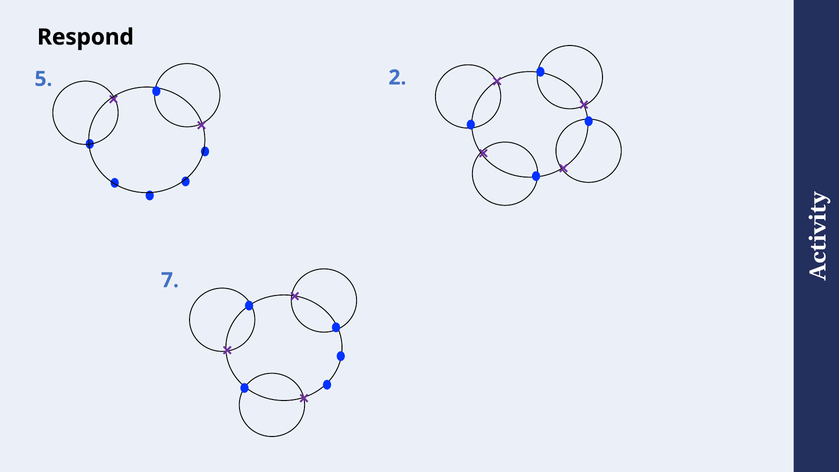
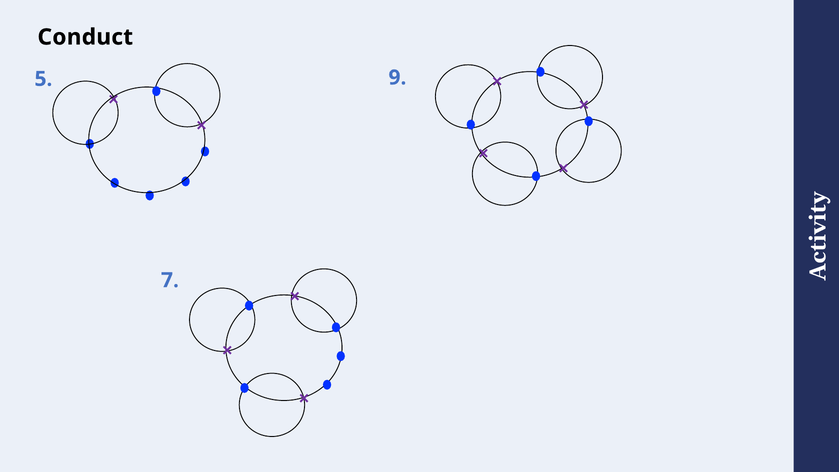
Respond: Respond -> Conduct (85, 37)
2: 2 -> 9 (397, 78)
